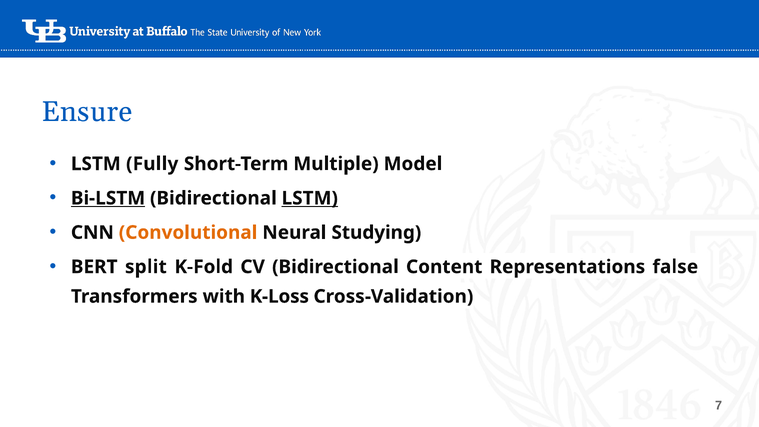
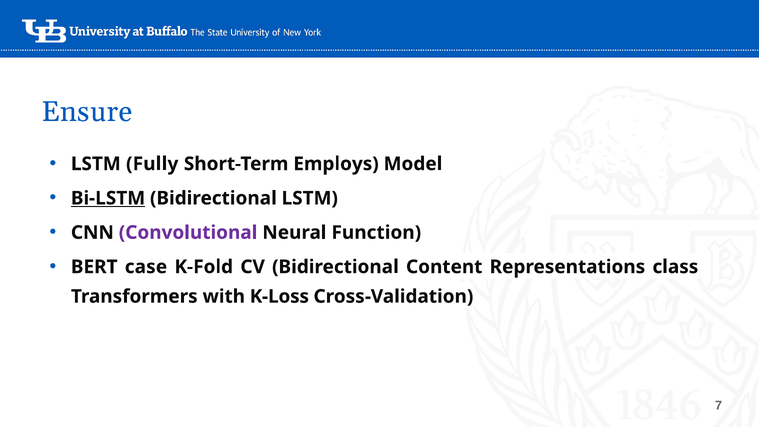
Multiple: Multiple -> Employs (336, 164)
LSTM underline: present -> none (310, 198)
Convolutional colour: orange -> purple (188, 233)
Studying: Studying -> Function (376, 233)
split: split -> case (146, 267)
false: false -> class (675, 267)
